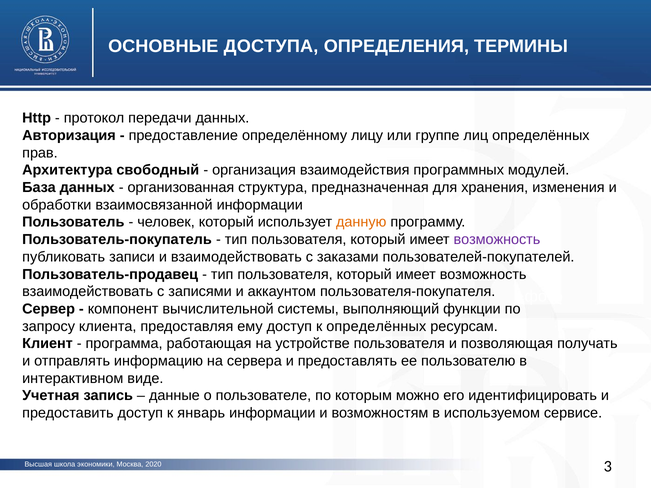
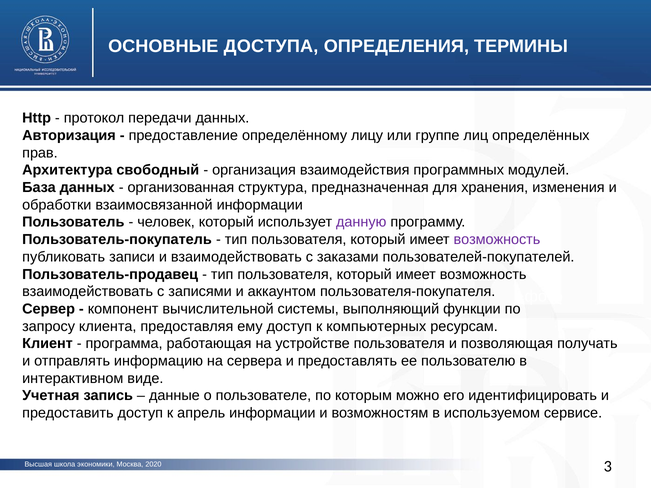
данную colour: orange -> purple (361, 222)
к определённых: определённых -> компьютерных (376, 326)
январь: январь -> апрель (201, 413)
